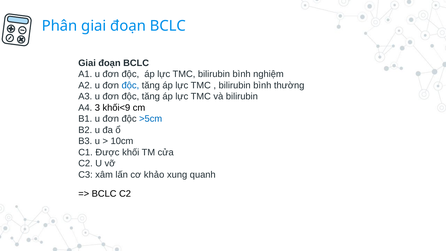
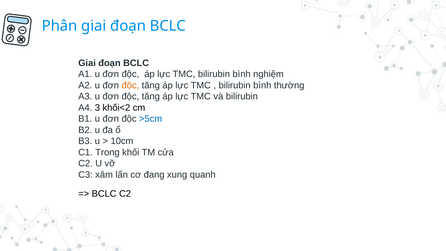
độc colour: blue -> orange (130, 85)
khối<9: khối<9 -> khối<2 (116, 108)
Được: Được -> Trong (107, 152)
khảo: khảo -> đang (154, 175)
